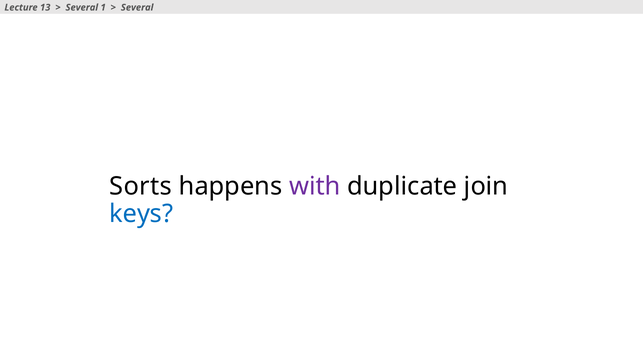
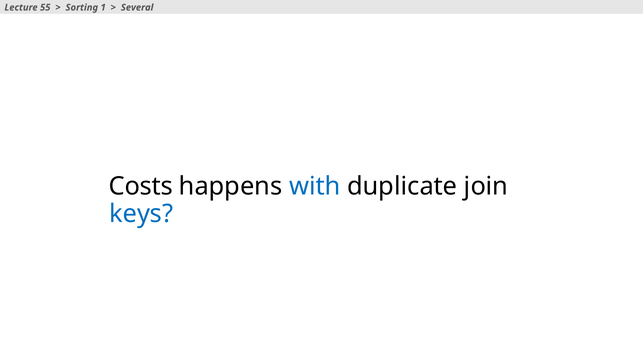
13: 13 -> 55 (45, 7)
Several: Several -> Sorting (82, 7)
Sorts: Sorts -> Costs (141, 186)
with colour: purple -> blue (315, 186)
